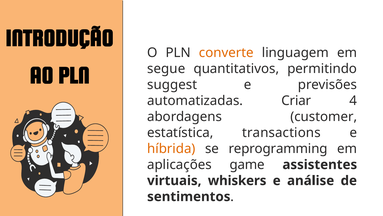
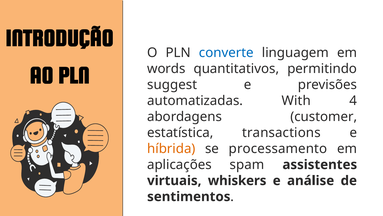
converte colour: orange -> blue (226, 53)
segue: segue -> words (166, 68)
Criar: Criar -> With (296, 100)
reprogramming: reprogramming -> processamento (278, 148)
game: game -> spam (247, 164)
